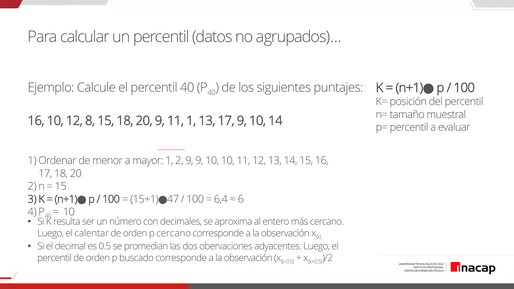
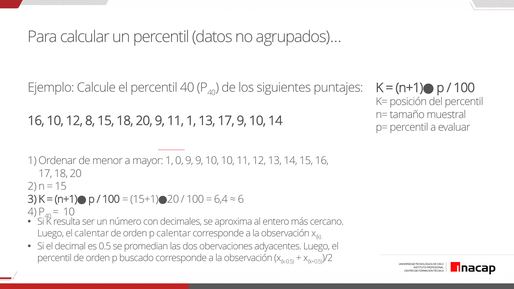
2: 2 -> 0 (179, 161)
47: 47 -> 20 (173, 199)
p cercano: cercano -> calentar (174, 233)
